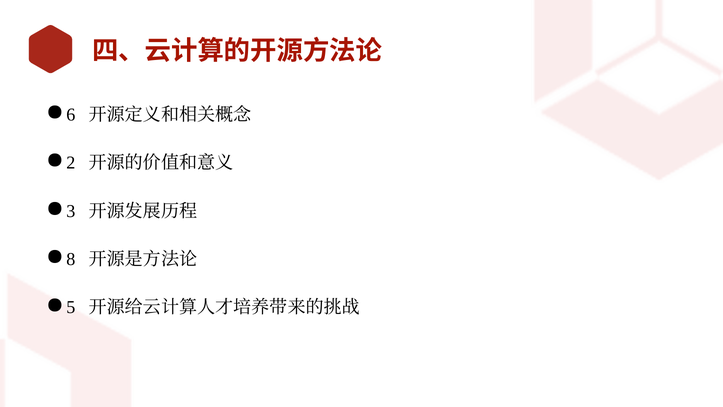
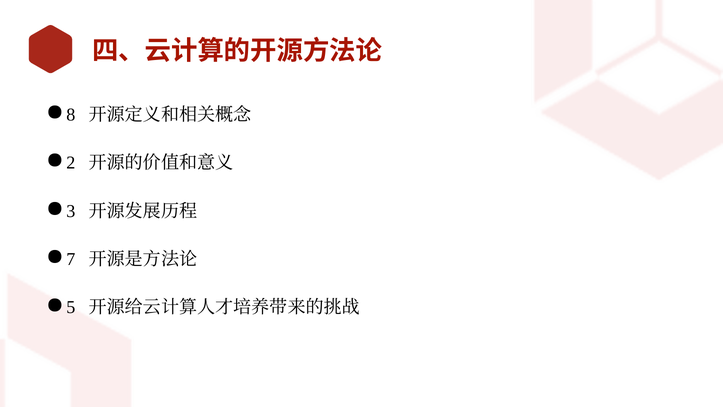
6: 6 -> 8 (71, 114)
8: 8 -> 7 (71, 259)
